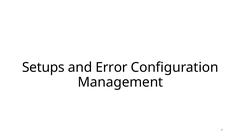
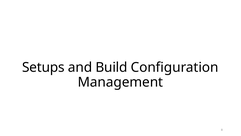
Error: Error -> Build (111, 67)
